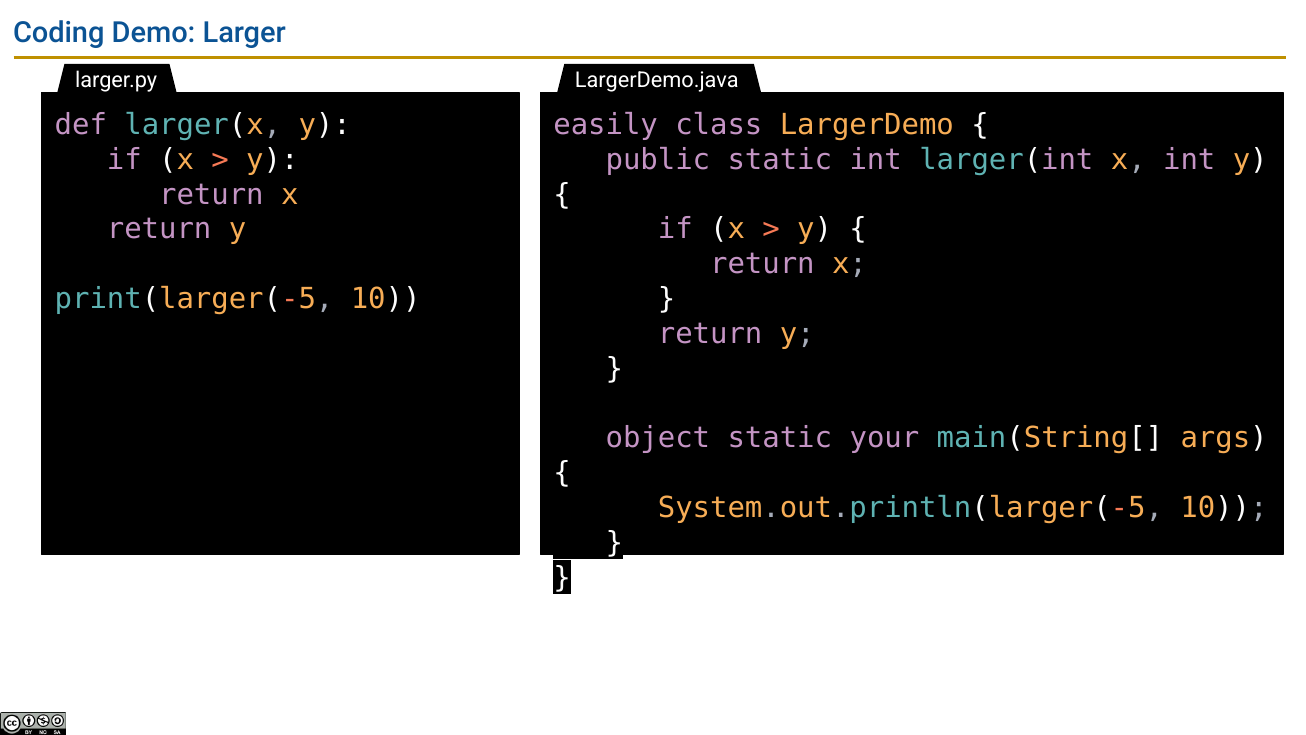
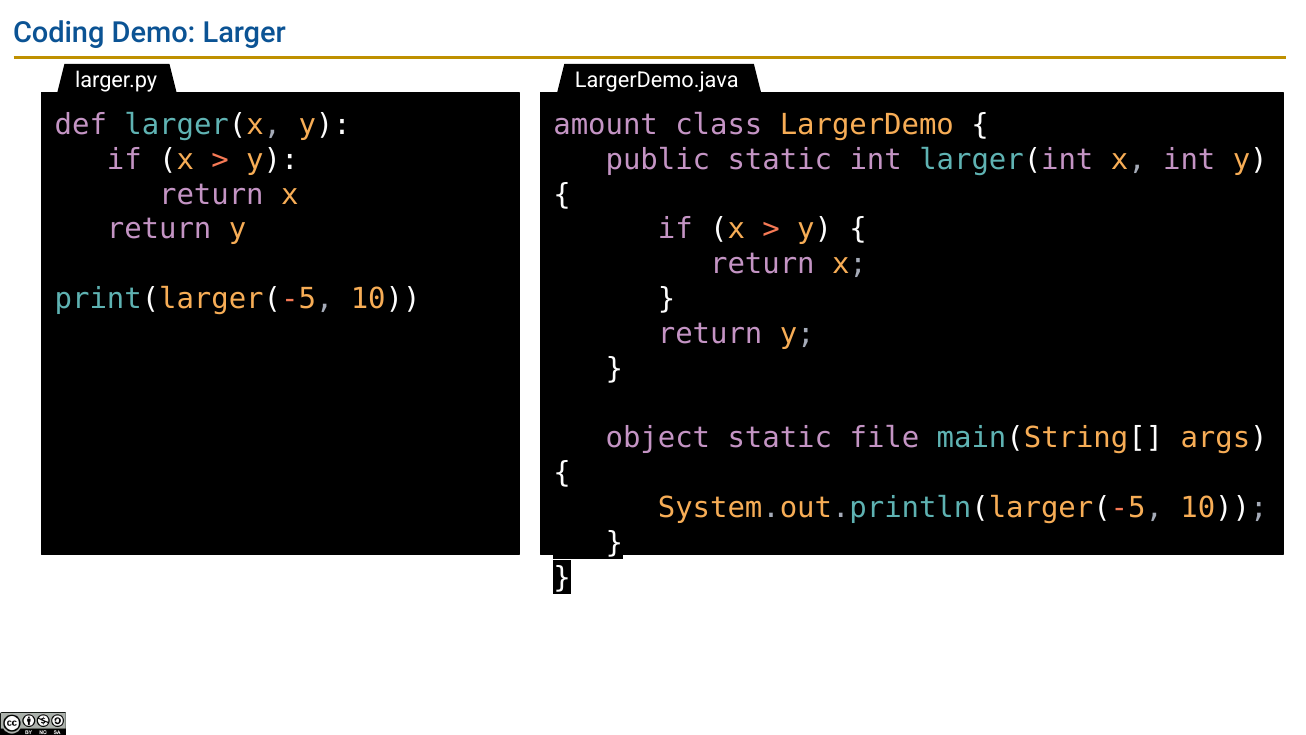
easily: easily -> amount (606, 125)
your: your -> file (884, 438)
